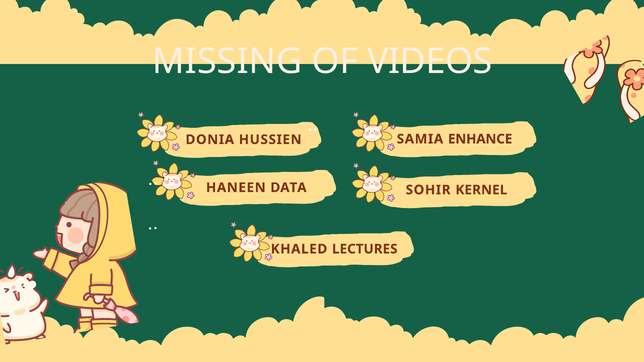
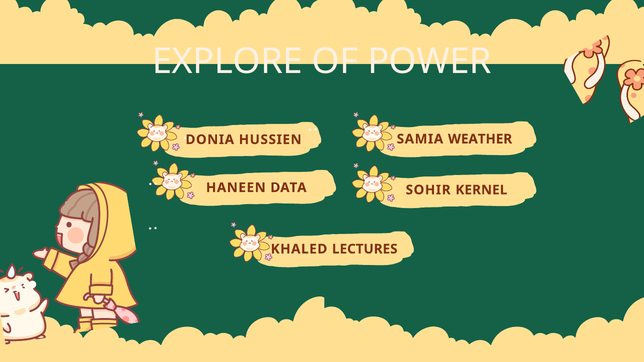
MISSING: MISSING -> EXPLORE (227, 62)
VIDEOS: VIDEOS -> POWER (430, 62)
ENHANCE: ENHANCE -> WEATHER (480, 139)
